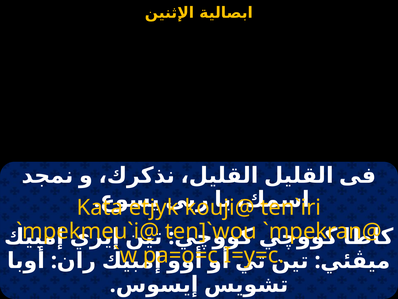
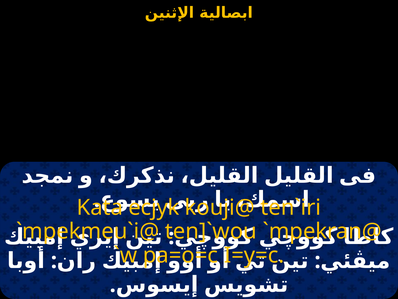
etjyk: etjyk -> ecjyk (154, 207)
